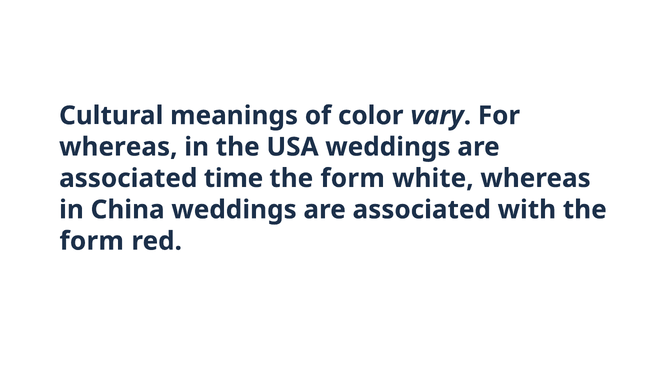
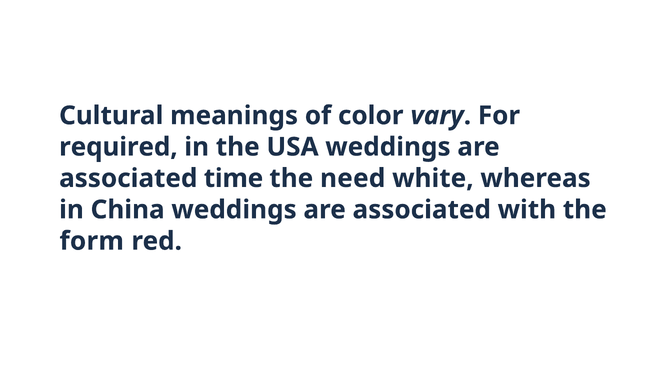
whereas: whereas -> required (118, 147)
form: form -> need (353, 178)
